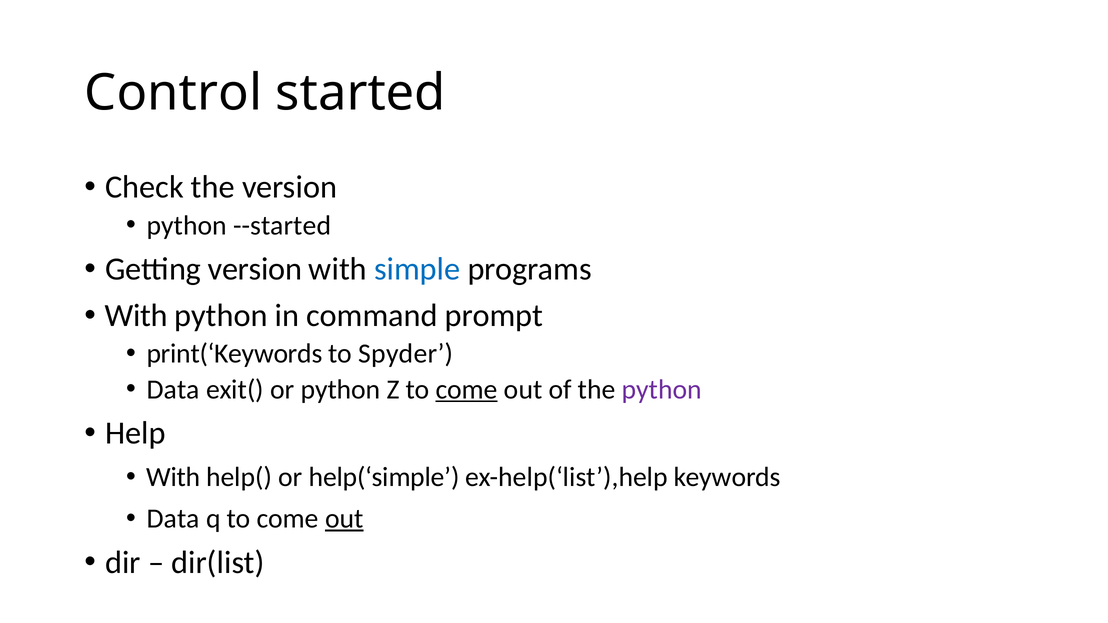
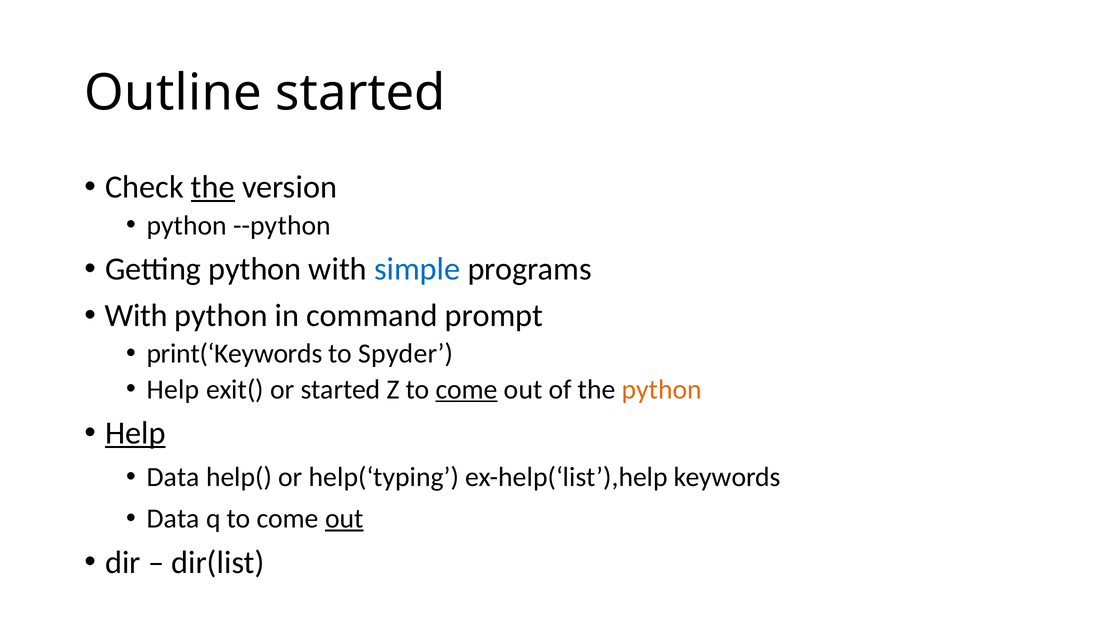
Control: Control -> Outline (173, 93)
the underline: none -> present (213, 187)
--started: --started -> --python (282, 225)
Getting version: version -> python (255, 269)
Data: Data -> Help (173, 390)
or python: python -> started (341, 390)
python colour: purple -> orange (662, 390)
Help underline: none -> present (135, 433)
With: With -> Data (173, 477)
help(‘simple: help(‘simple -> help(‘typing (384, 477)
